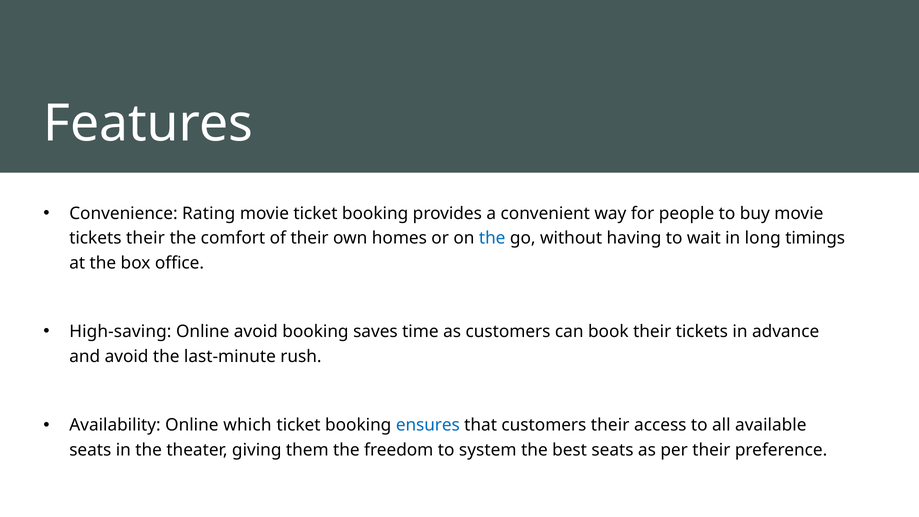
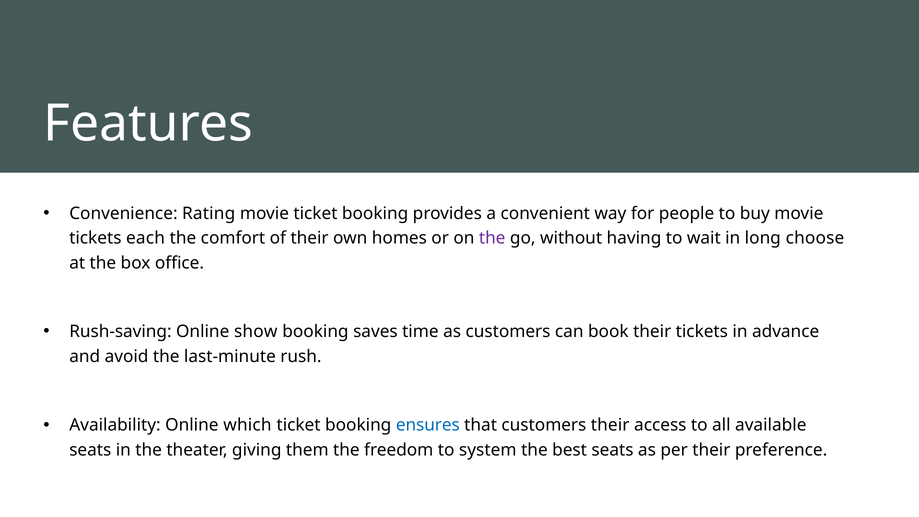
tickets their: their -> each (145, 238)
the colour: blue -> purple (492, 238)
timings: timings -> choose (815, 238)
High-saving: High-saving -> Rush-saving (120, 332)
Online avoid: avoid -> show (256, 332)
